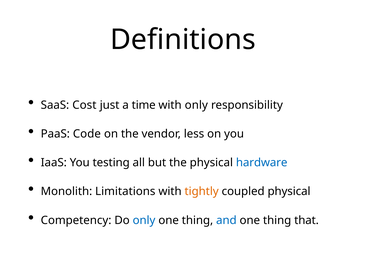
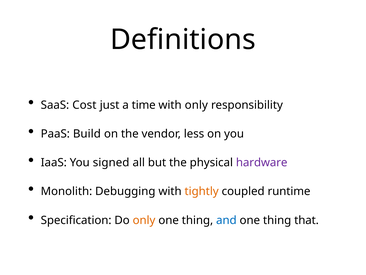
Code: Code -> Build (87, 134)
testing: testing -> signed (111, 162)
hardware colour: blue -> purple (262, 162)
Limitations: Limitations -> Debugging (125, 191)
coupled physical: physical -> runtime (289, 191)
Competency: Competency -> Specification (76, 220)
only colour: blue -> orange (144, 220)
